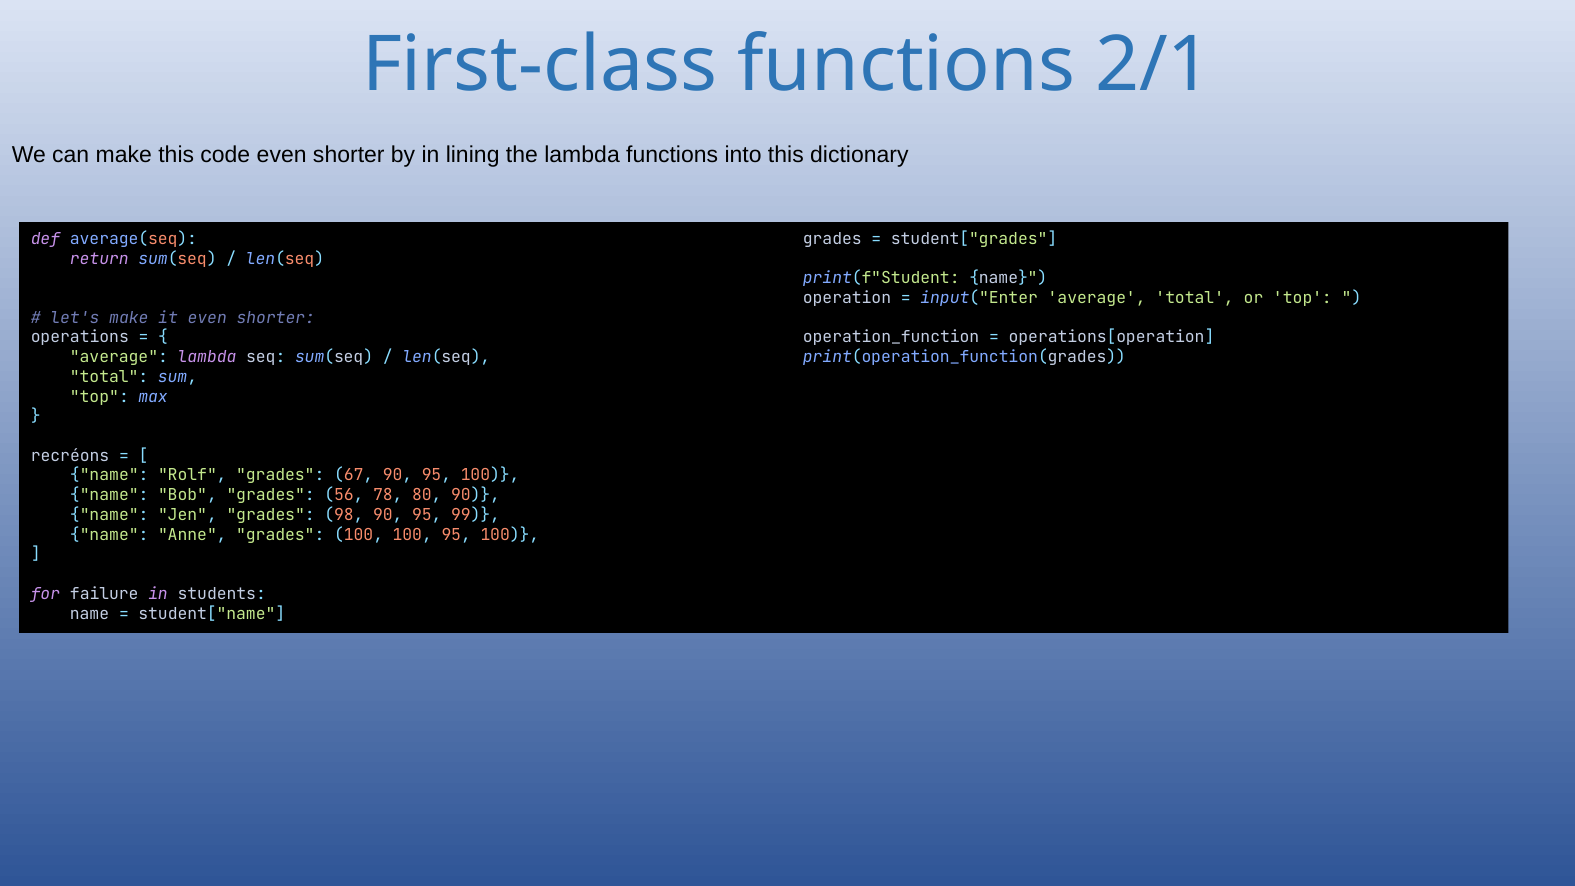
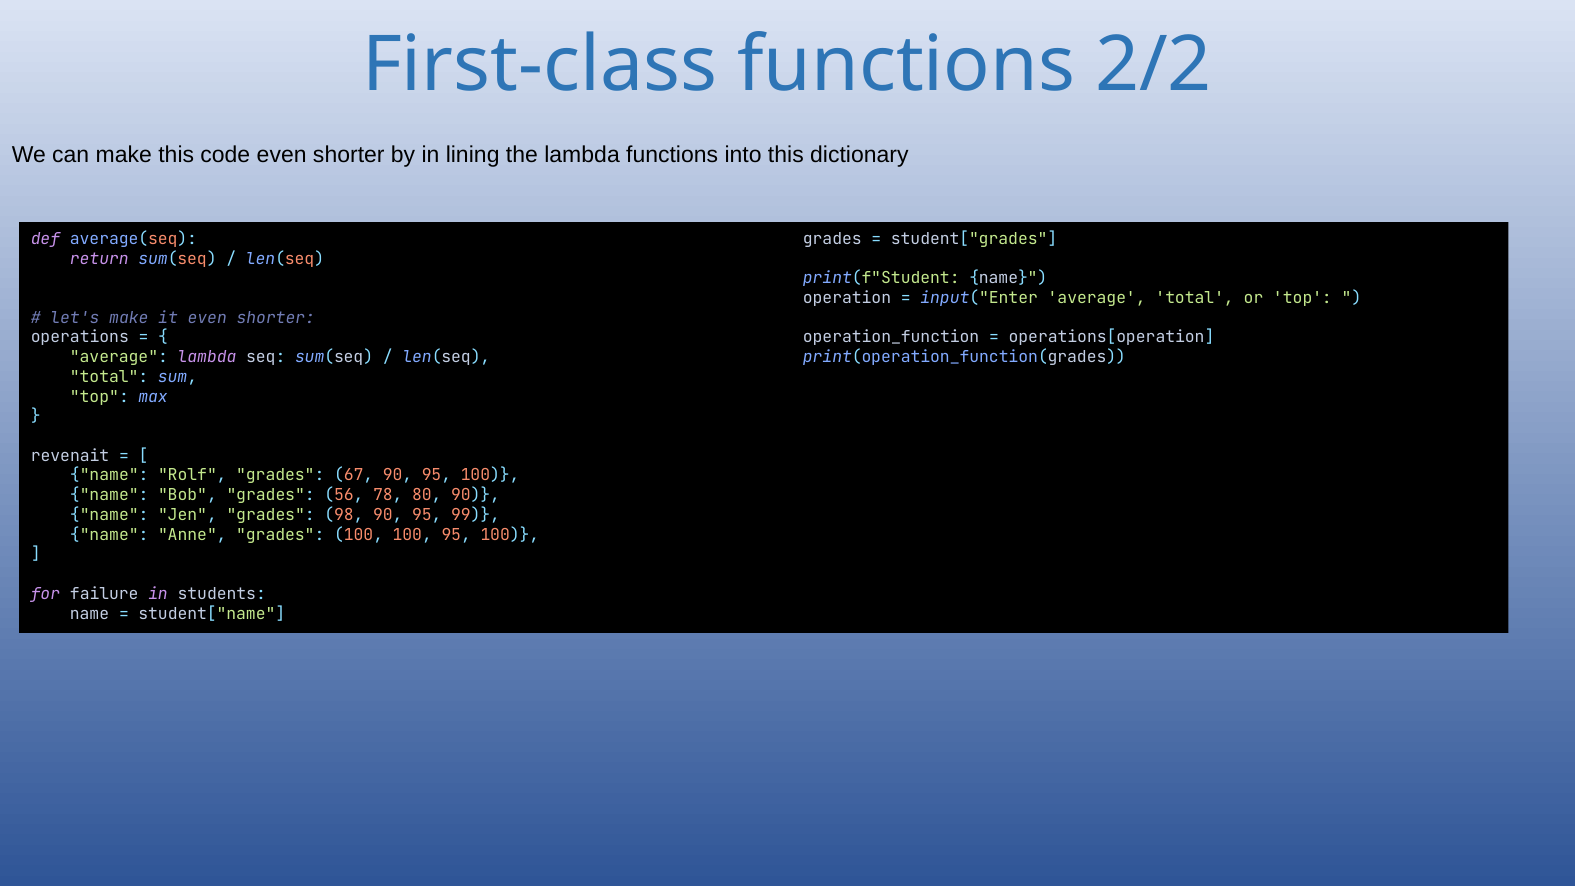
2/1: 2/1 -> 2/2 (1154, 65)
recréons: recréons -> revenait (70, 456)
